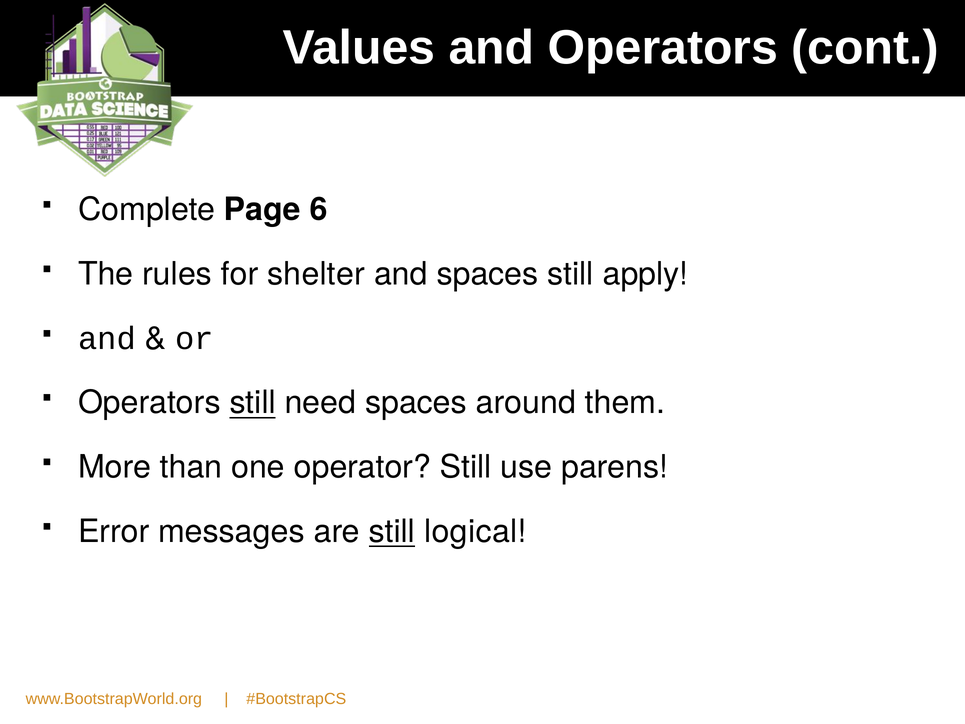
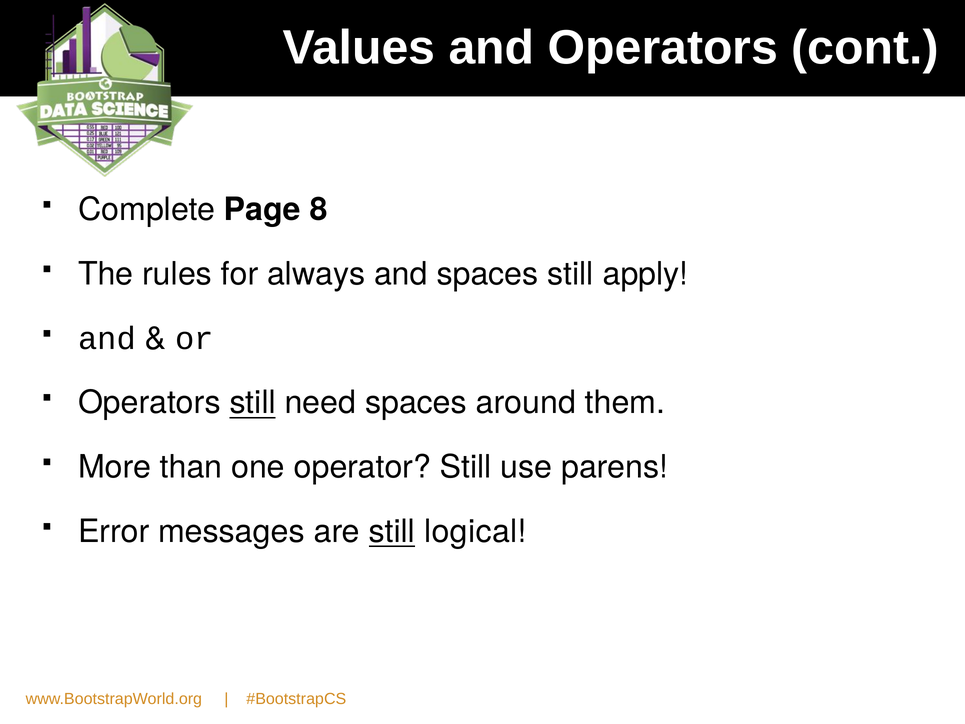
6: 6 -> 8 (319, 210)
shelter: shelter -> always (316, 274)
